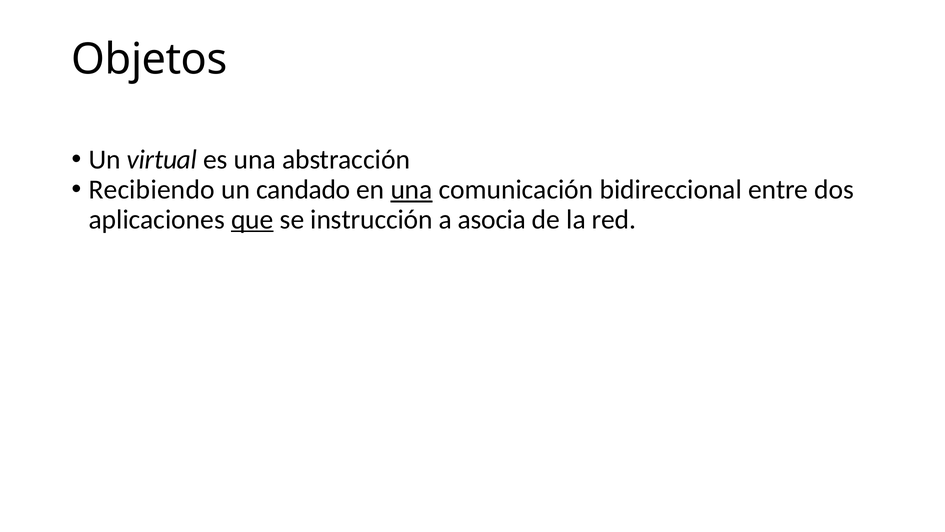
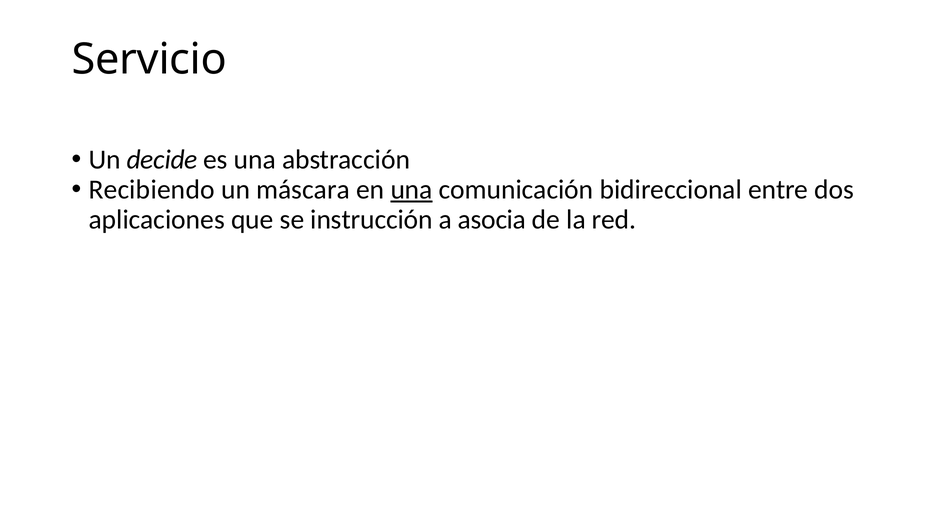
Objetos: Objetos -> Servicio (149, 59)
virtual: virtual -> decide (162, 160)
candado: candado -> máscara (303, 189)
que underline: present -> none (252, 219)
